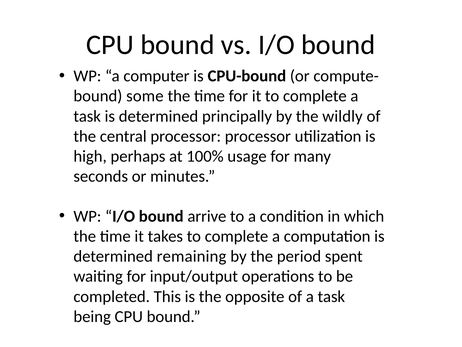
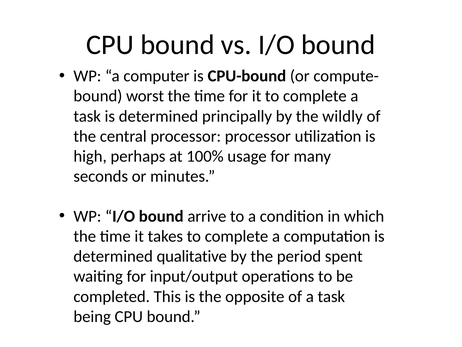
some: some -> worst (145, 96)
remaining: remaining -> qualitative (192, 256)
